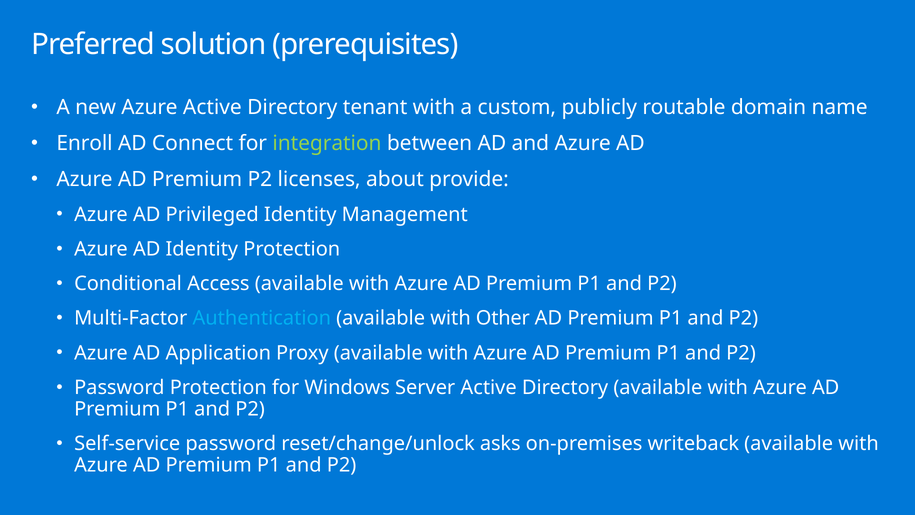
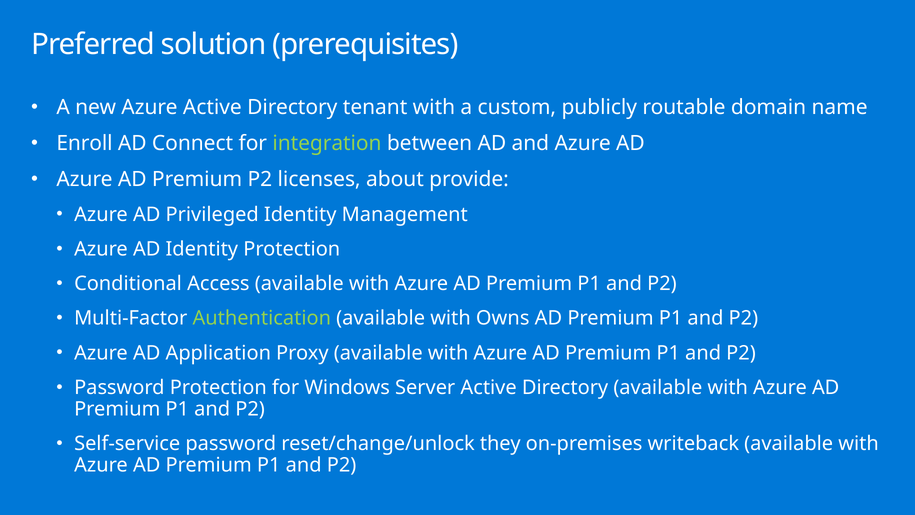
Authentication colour: light blue -> light green (262, 318)
Other: Other -> Owns (503, 318)
asks: asks -> they (500, 443)
